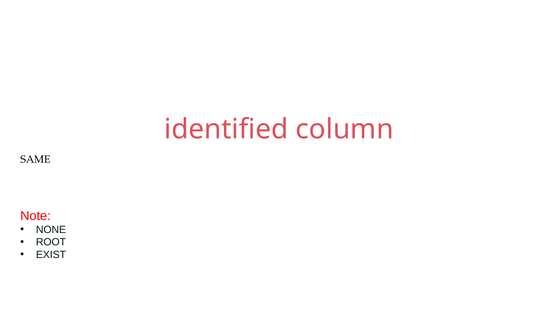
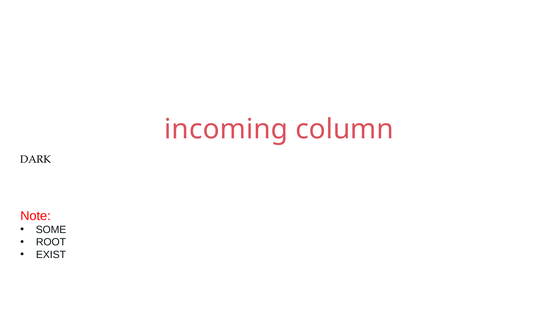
identified: identified -> incoming (226, 129)
SAME: SAME -> DARK (36, 159)
NONE: NONE -> SOME (51, 230)
